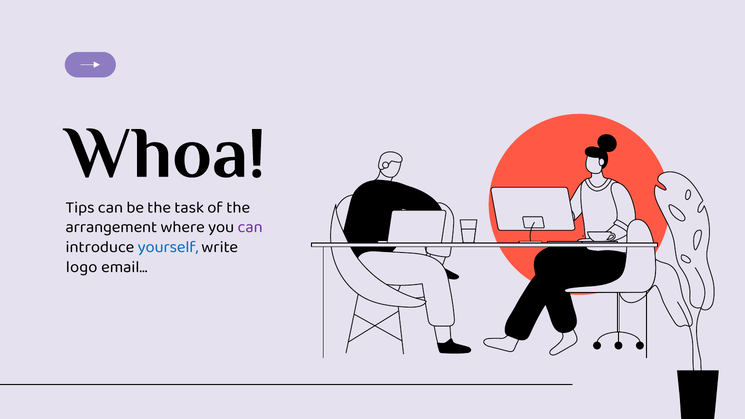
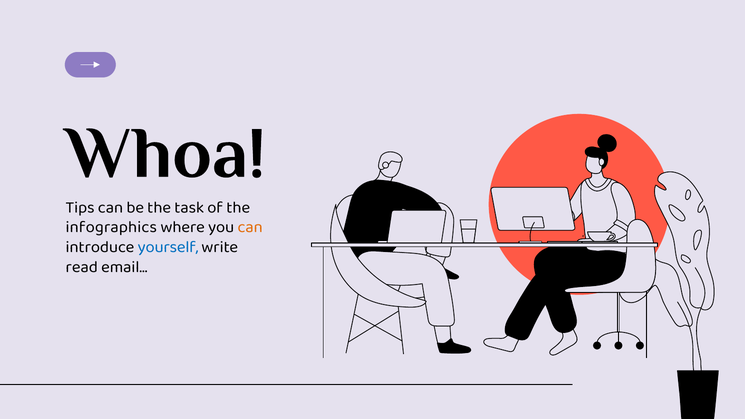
arrangement: arrangement -> infographics (111, 227)
can colour: purple -> orange (250, 227)
logo: logo -> read (82, 267)
